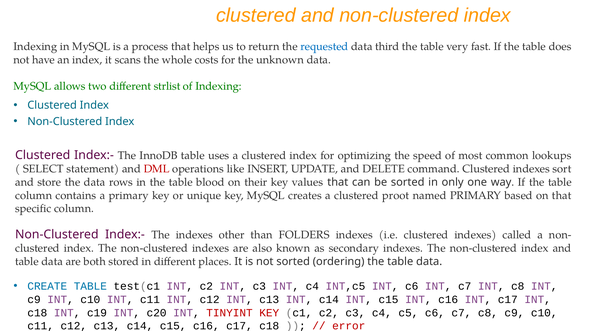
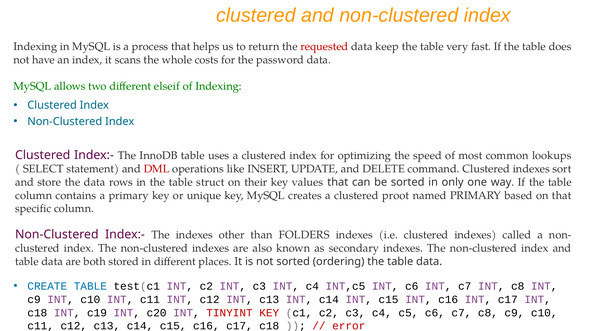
requested colour: blue -> red (324, 47)
third: third -> keep (387, 47)
unknown: unknown -> password (280, 60)
strlist: strlist -> elseif (167, 86)
blood: blood -> struct (210, 182)
